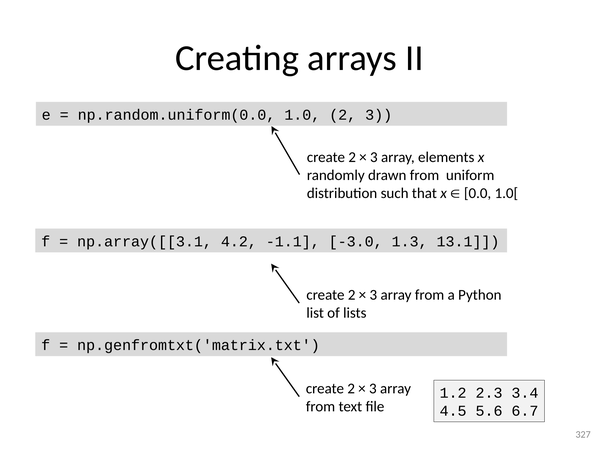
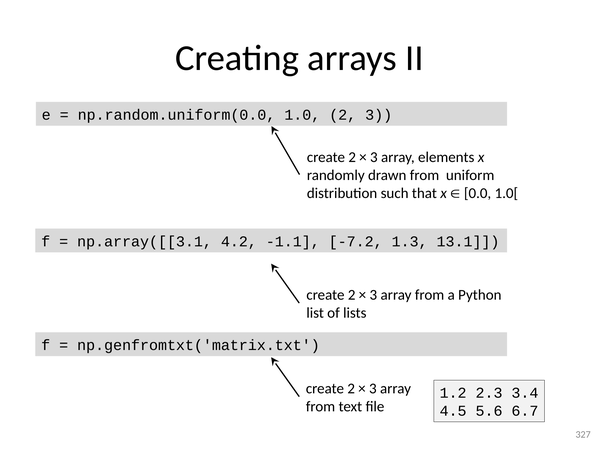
-3.0: -3.0 -> -7.2 (356, 242)
